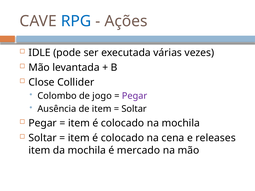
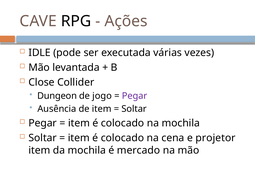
RPG colour: blue -> black (76, 21)
Colombo: Colombo -> Dungeon (57, 96)
releases: releases -> projetor (216, 138)
